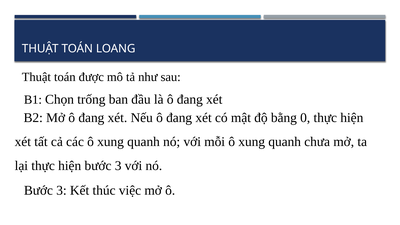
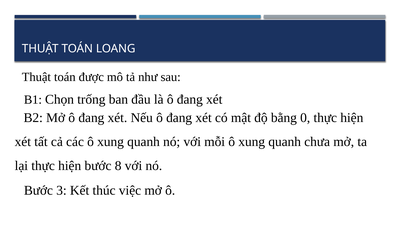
hiện bước 3: 3 -> 8 (118, 166)
